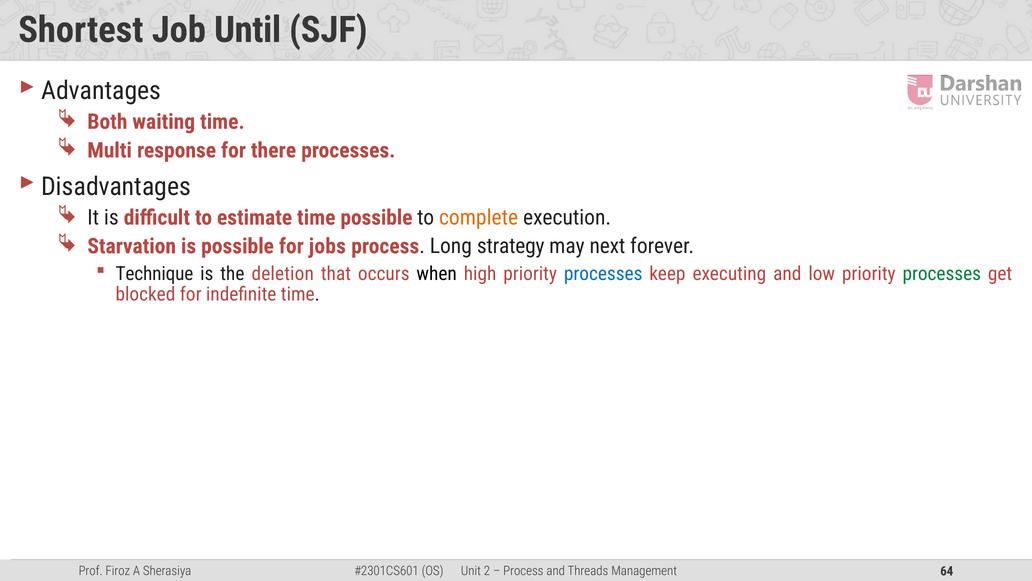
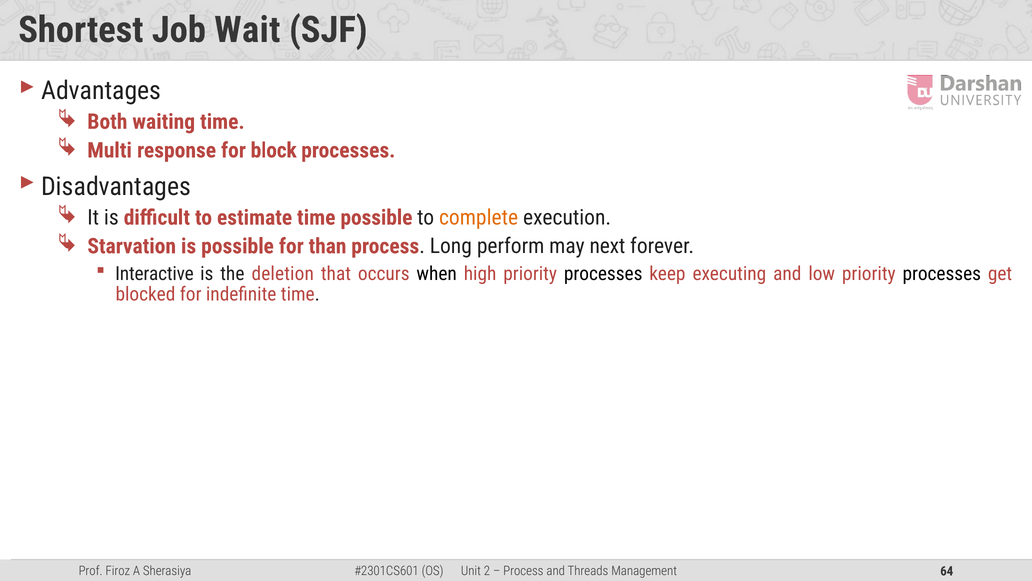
Until: Until -> Wait (247, 30)
there: there -> block (274, 150)
jobs: jobs -> than (328, 246)
strategy: strategy -> perform (511, 246)
Technique: Technique -> Interactive (154, 273)
processes colour: blue -> black (603, 273)
processes colour: green -> black (942, 273)
